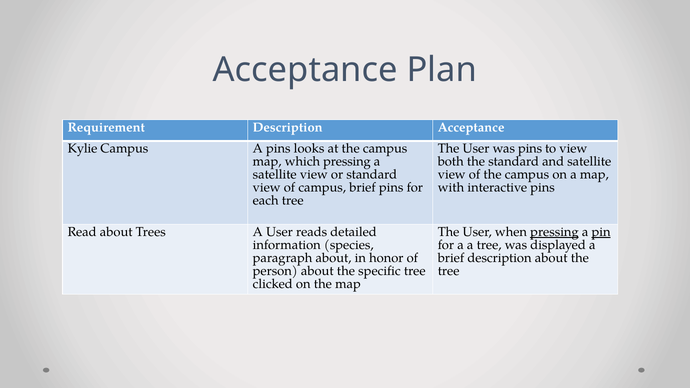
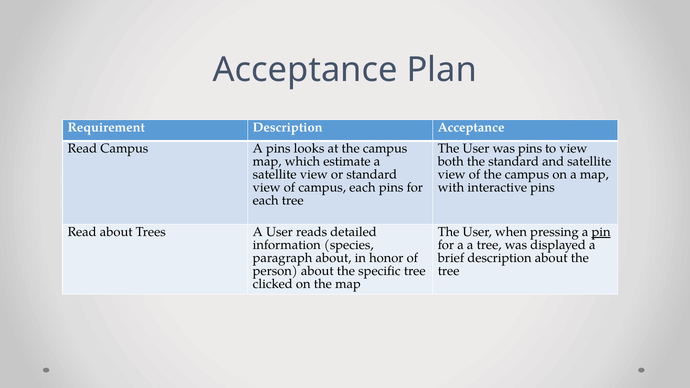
Kylie: Kylie -> Read (82, 149)
which pressing: pressing -> estimate (347, 162)
campus brief: brief -> each (362, 188)
pressing underline: present -> none (554, 232)
